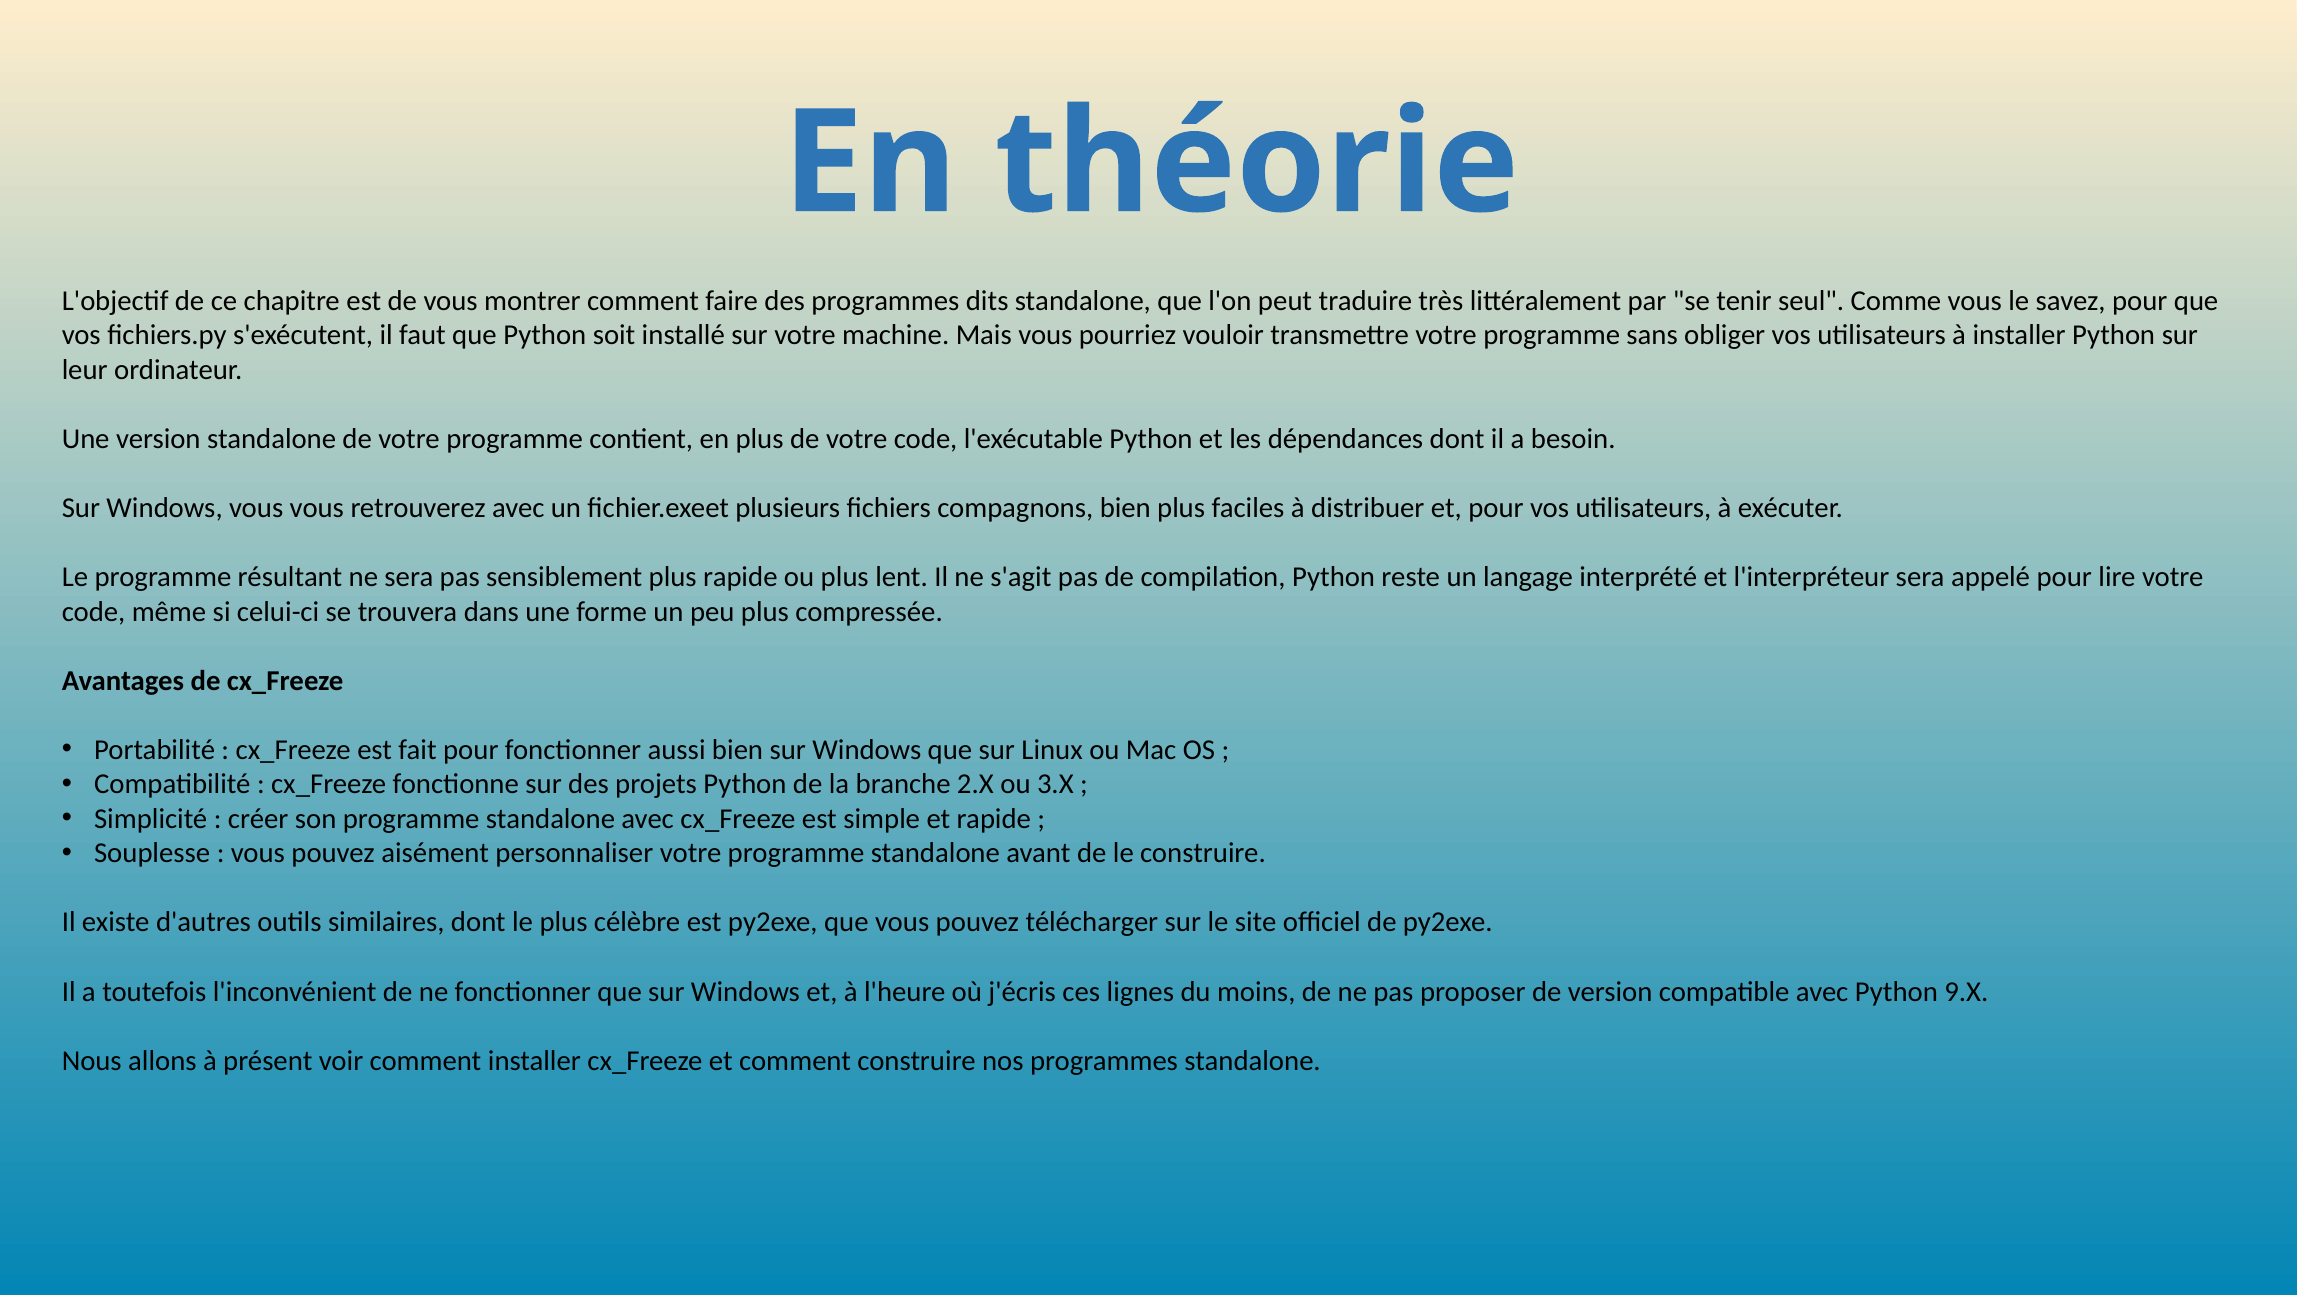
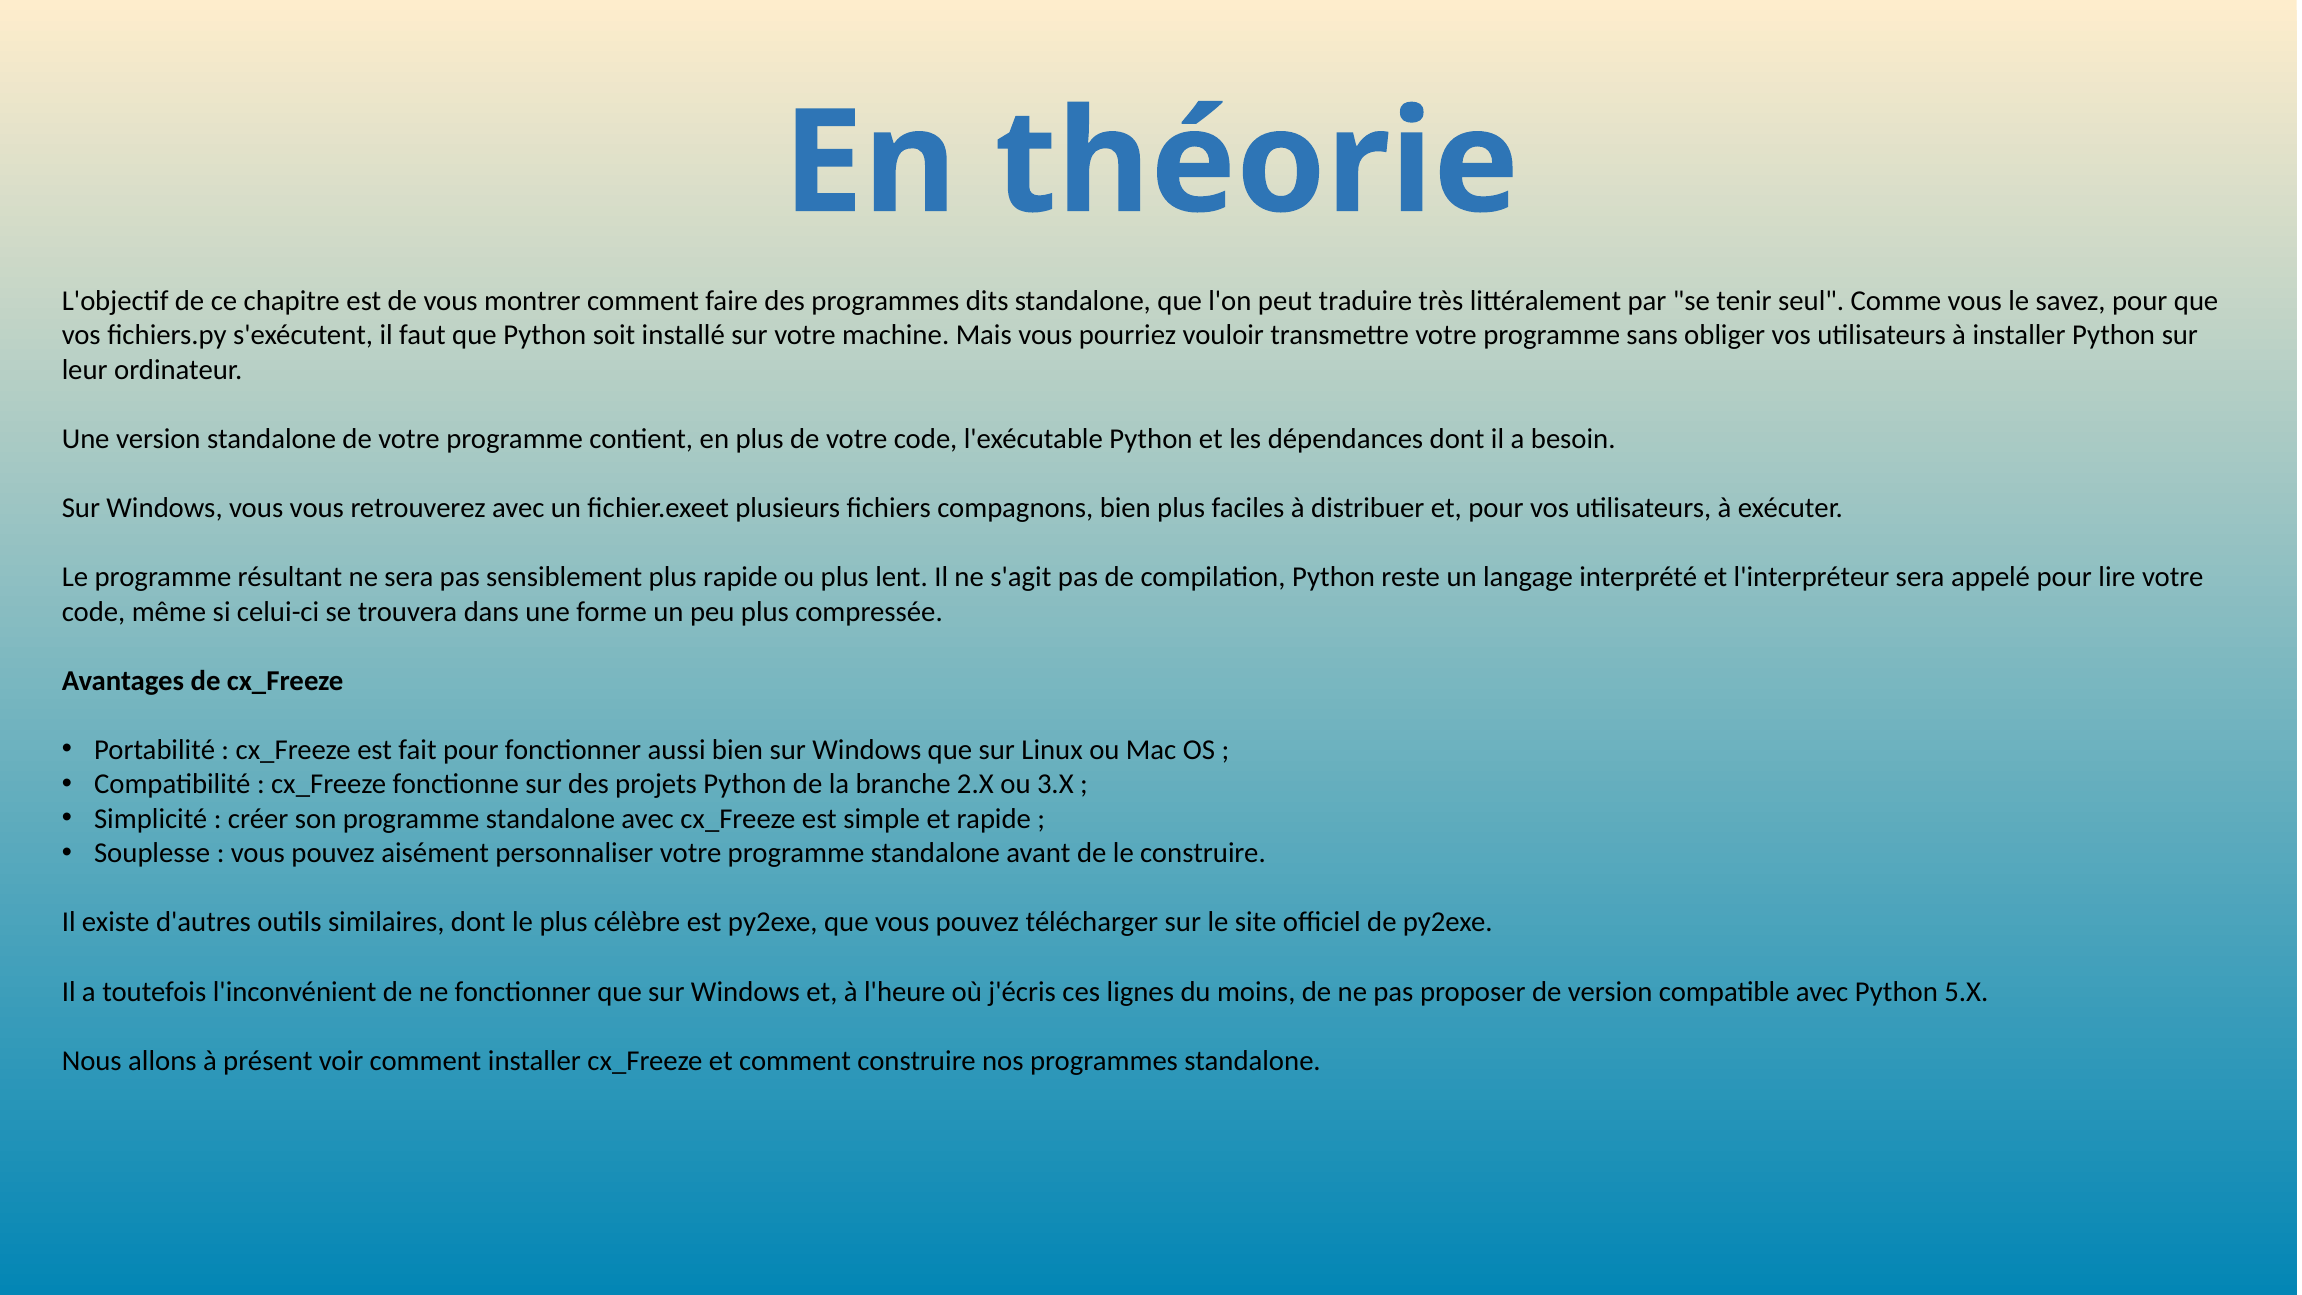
9.X: 9.X -> 5.X (1966, 991)
